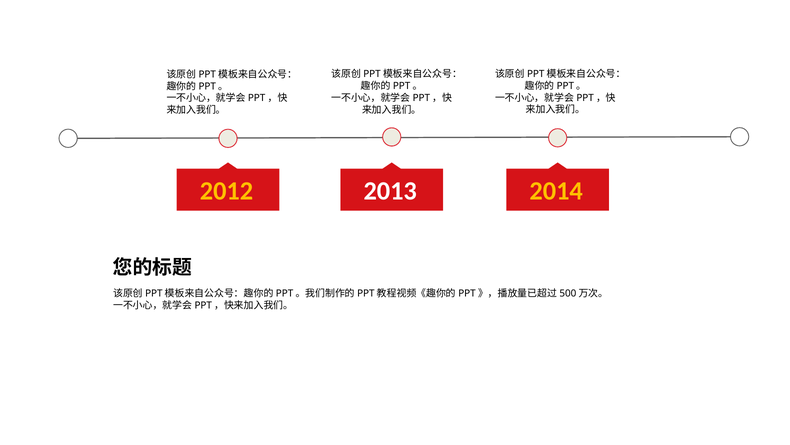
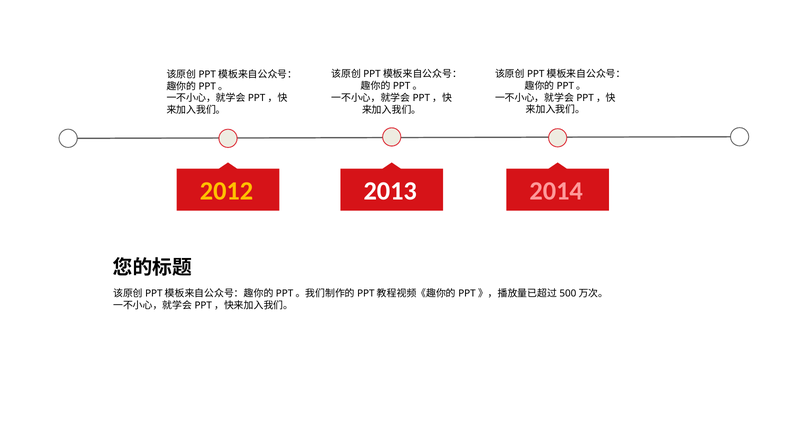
2014 colour: yellow -> pink (556, 191)
